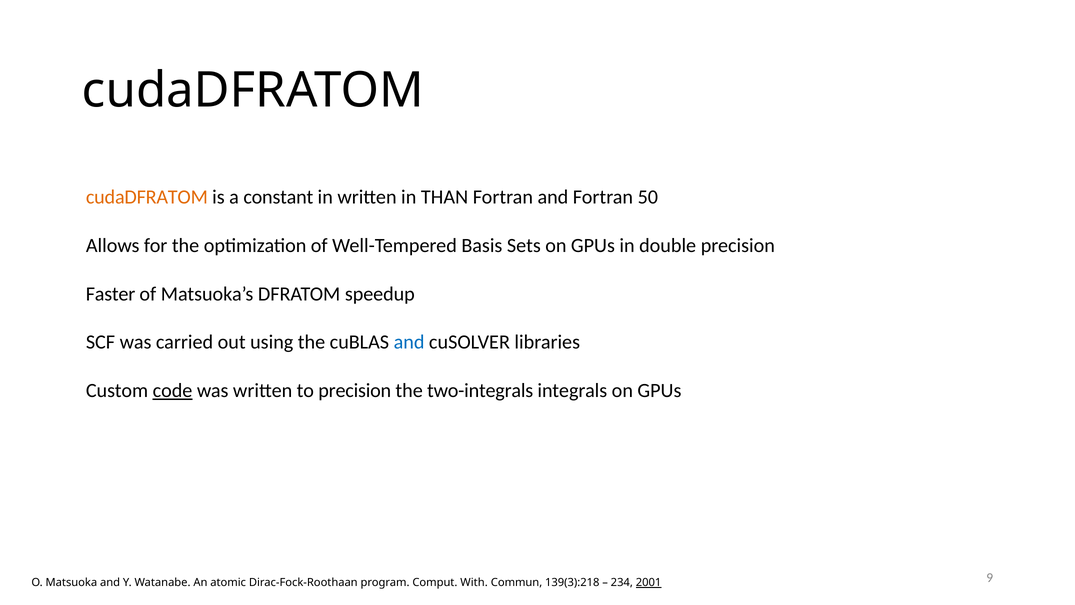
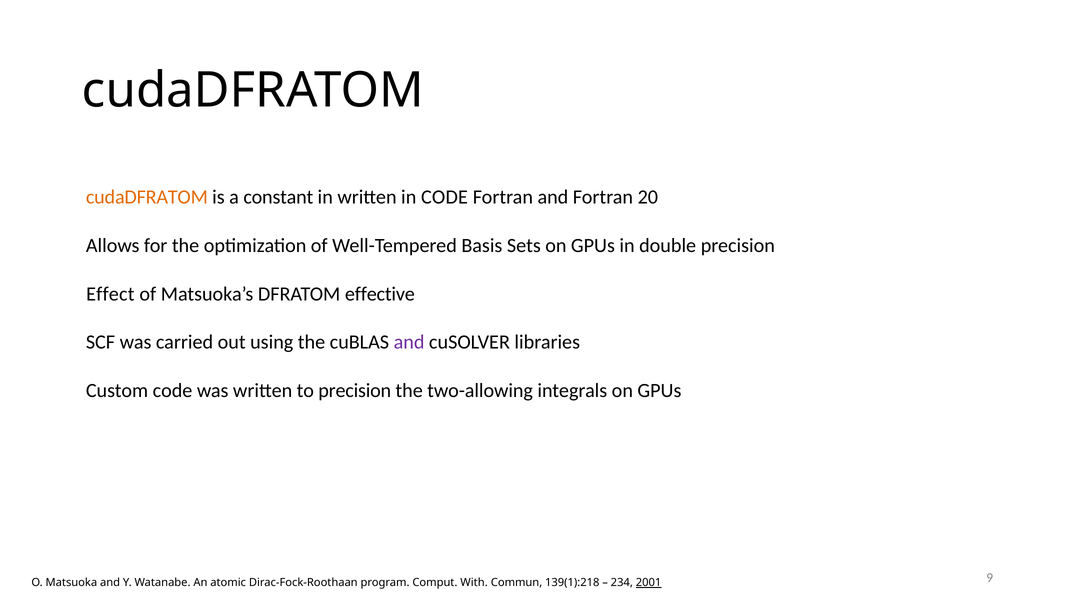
in THAN: THAN -> CODE (444, 197)
50: 50 -> 20 (648, 197)
Faster: Faster -> Effect (110, 294)
speedup: speedup -> effective (380, 294)
and colour: blue -> purple (409, 342)
code underline: present -> none (173, 390)
two-integrals: two-integrals -> two-allowing (480, 390)
139(3):218: 139(3):218 -> 139(1):218 (572, 582)
